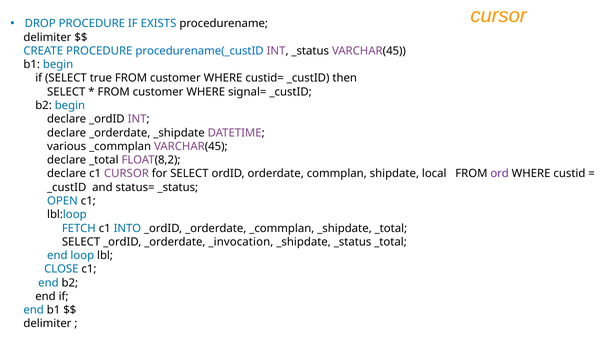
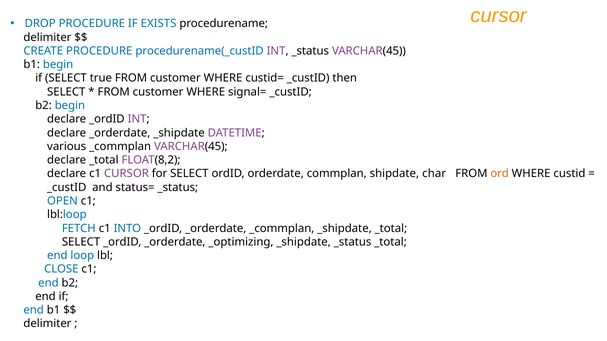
local: local -> char (434, 174)
ord colour: purple -> orange (500, 174)
_invocation: _invocation -> _optimizing (241, 242)
